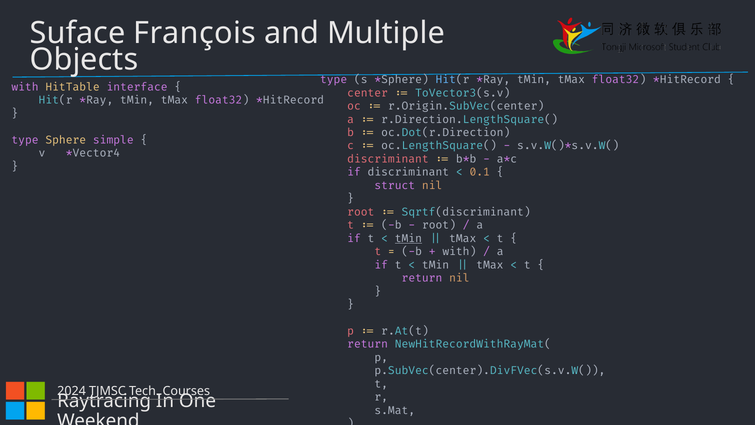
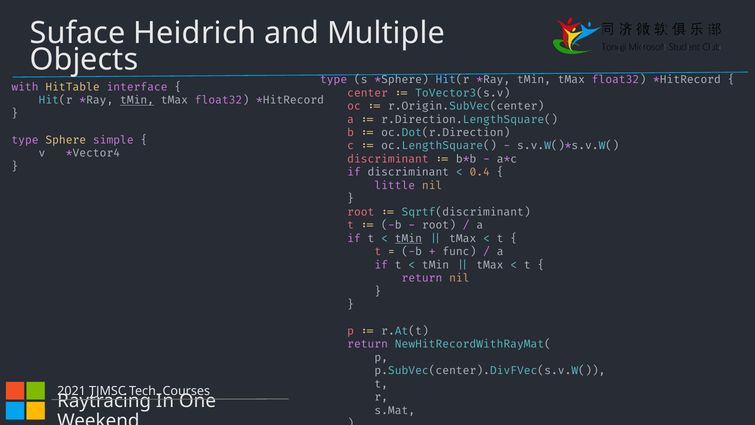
François: François -> Heidrich (195, 33)
tMin underline: none -> present (137, 100)
0.1: 0.1 -> 0.4 (480, 172)
struct: struct -> little (395, 185)
with: with -> func (459, 251)
2024: 2024 -> 2021 (72, 391)
